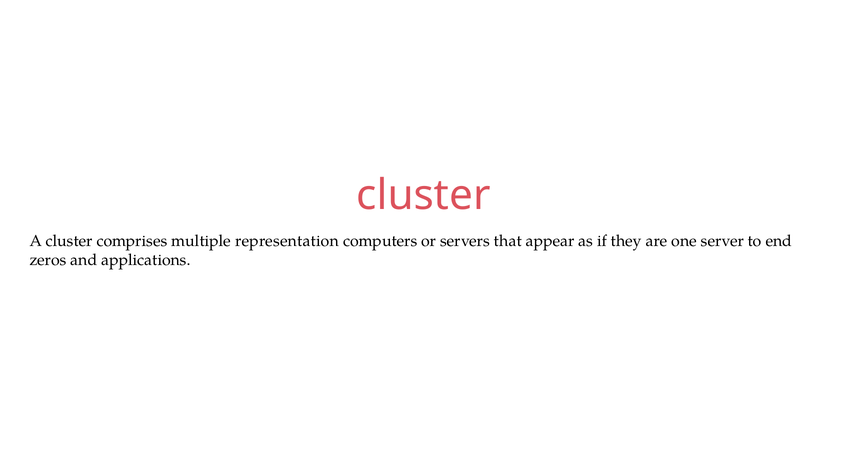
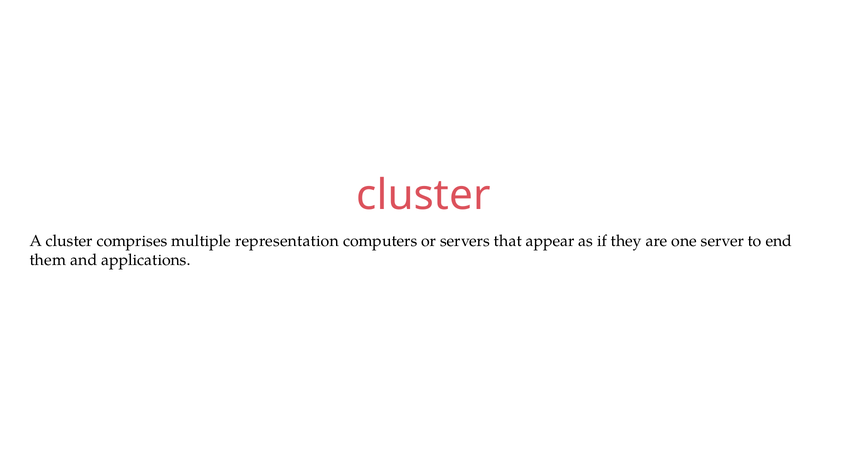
zeros: zeros -> them (48, 260)
